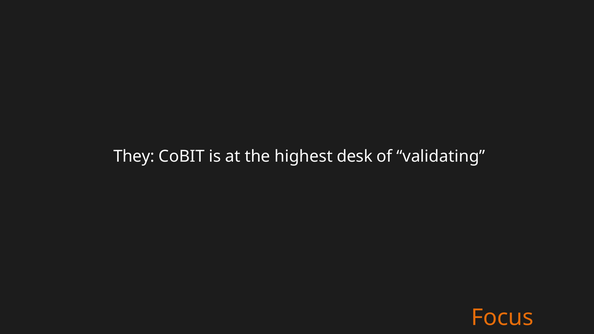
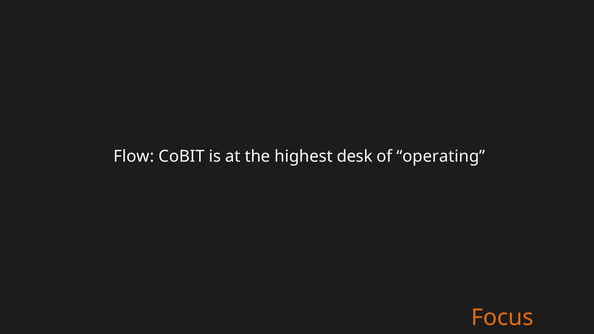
They: They -> Flow (134, 156)
validating: validating -> operating (441, 156)
